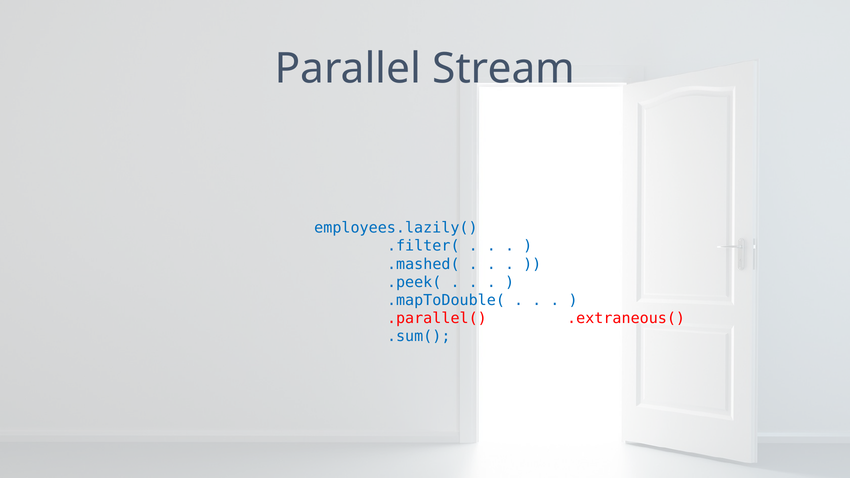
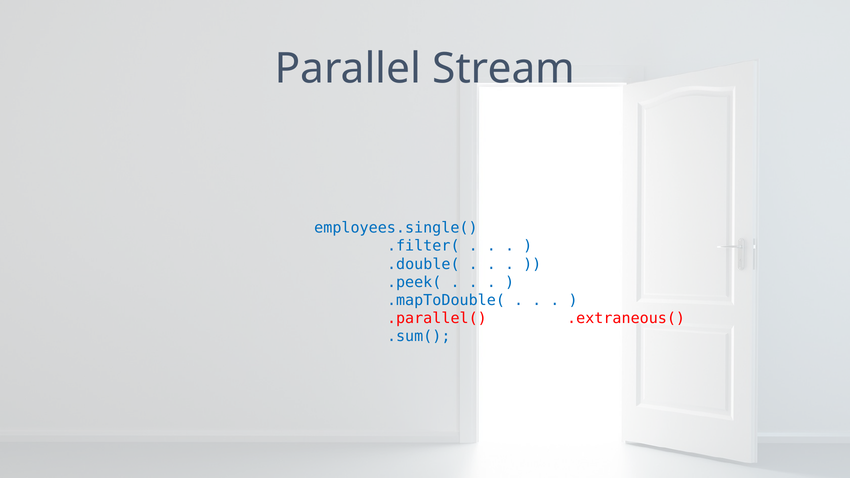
employees.lazily(: employees.lazily( -> employees.single( (396, 228)
.mashed(: .mashed( -> .double( (423, 264)
